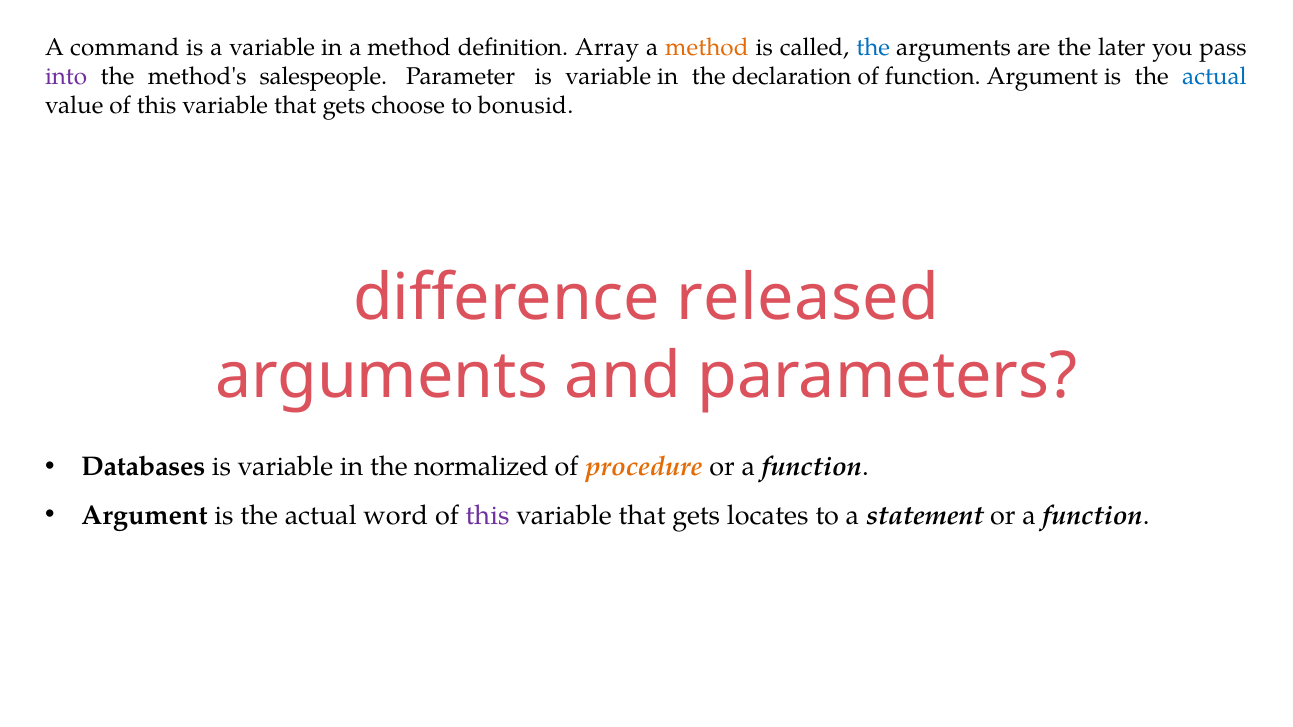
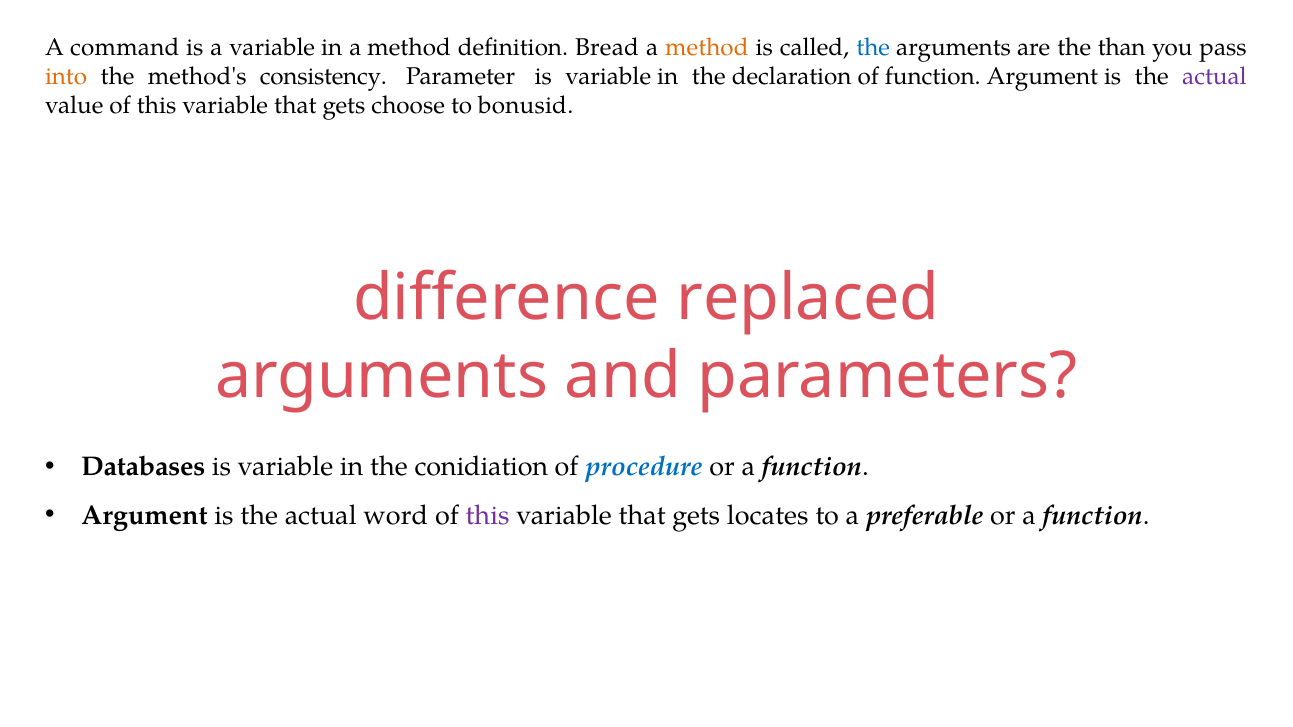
Array: Array -> Bread (607, 47)
later: later -> than (1122, 47)
into colour: purple -> orange (66, 76)
salespeople: salespeople -> consistency (323, 76)
actual colour: blue -> purple (1214, 76)
released: released -> replaced (808, 299)
normalized: normalized -> conidiation (481, 467)
procedure colour: orange -> blue (644, 467)
statement: statement -> preferable (925, 516)
